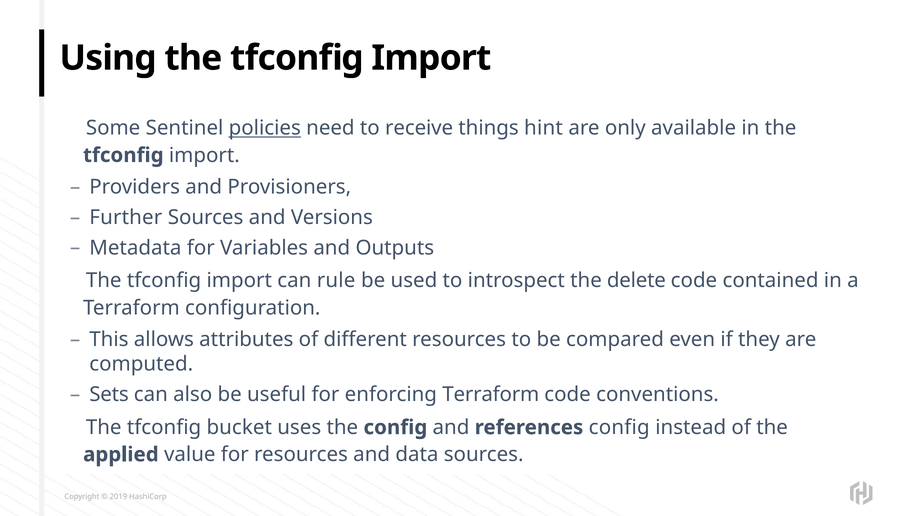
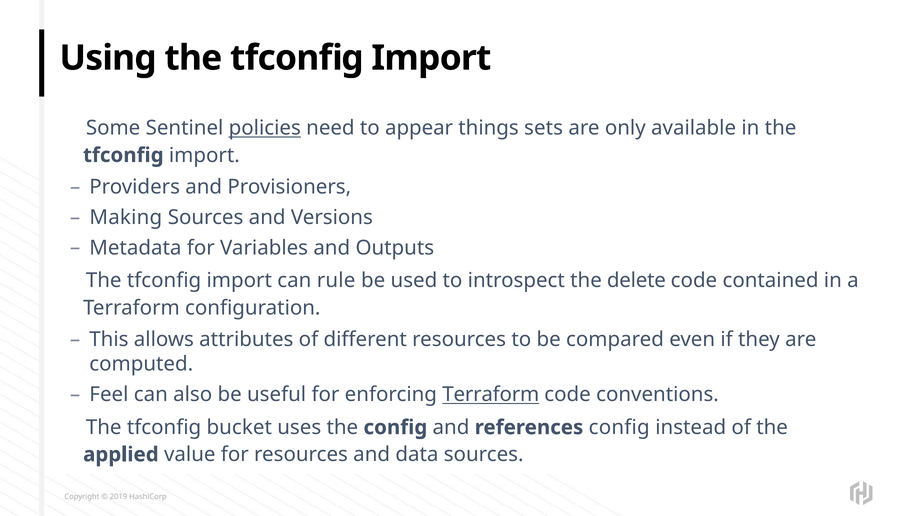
receive: receive -> appear (419, 128)
hint: hint -> sets (544, 128)
Further: Further -> Making (126, 217)
Sets: Sets -> Feel (109, 394)
Terraform underline: none -> present (491, 394)
